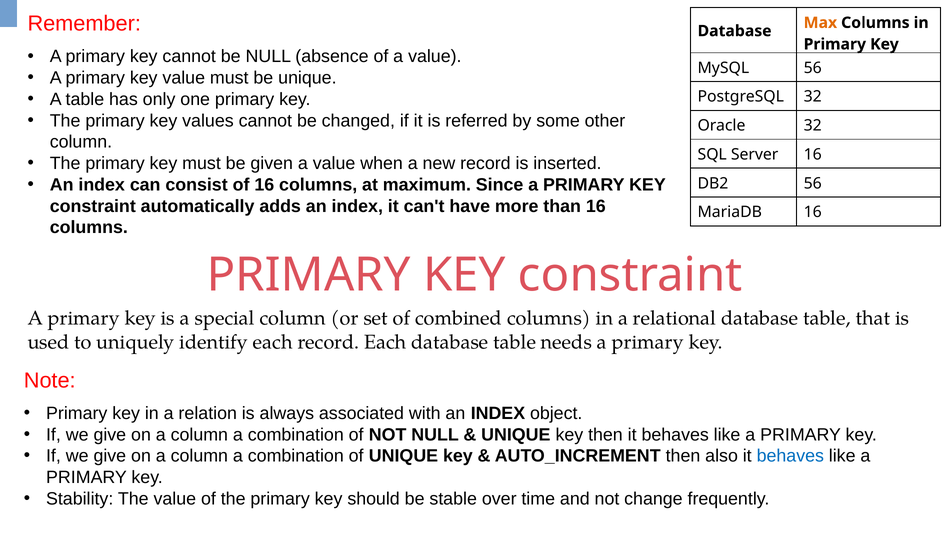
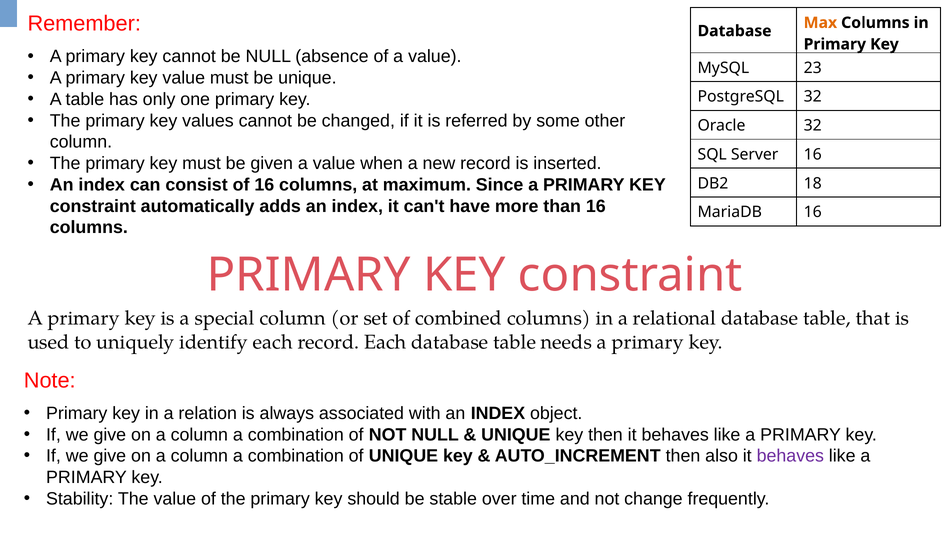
MySQL 56: 56 -> 23 (813, 68)
DB2 56: 56 -> 18 (813, 183)
behaves colour: blue -> purple (790, 456)
